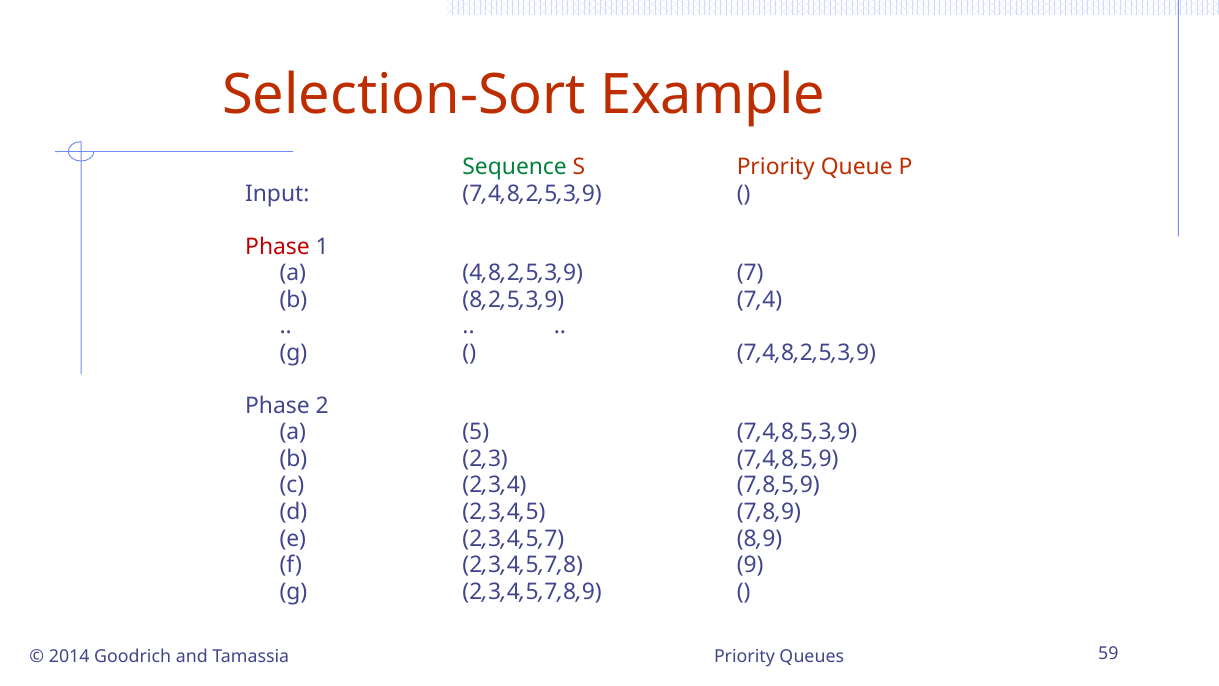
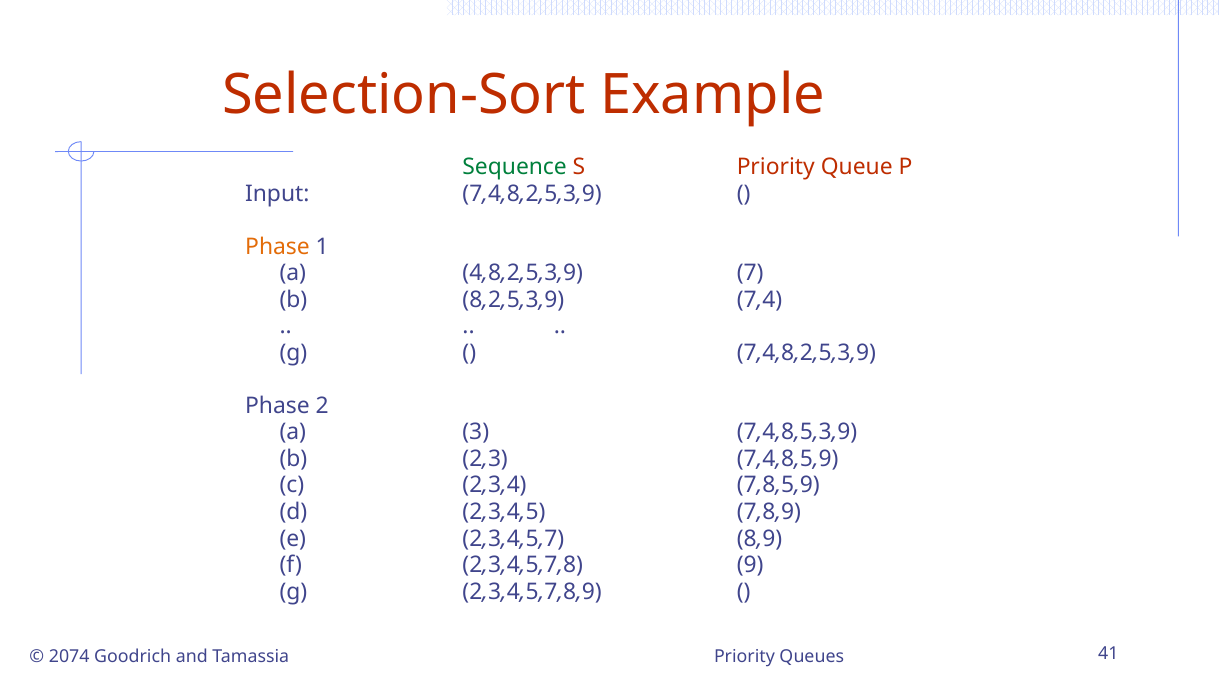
Phase colour: red -> orange (277, 247)
5: 5 -> 3 (476, 432)
2014: 2014 -> 2074 (69, 657)
59: 59 -> 41 (1108, 654)
